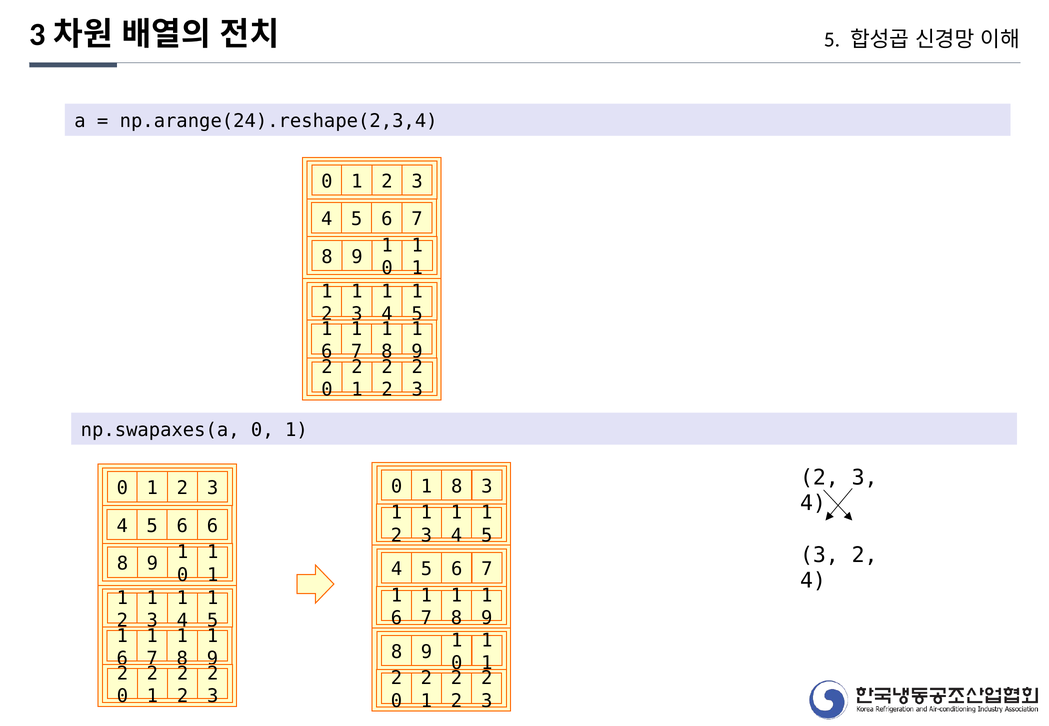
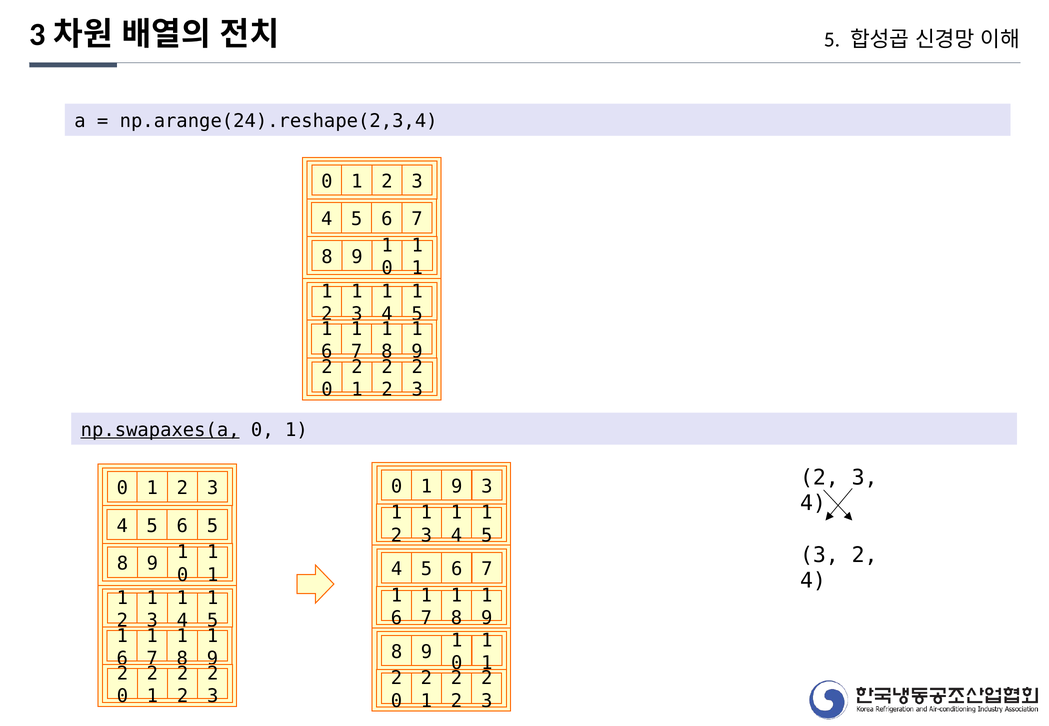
np.swapaxes(a underline: none -> present (160, 430)
0 1 8: 8 -> 9 (457, 486)
6 6: 6 -> 5 (212, 526)
